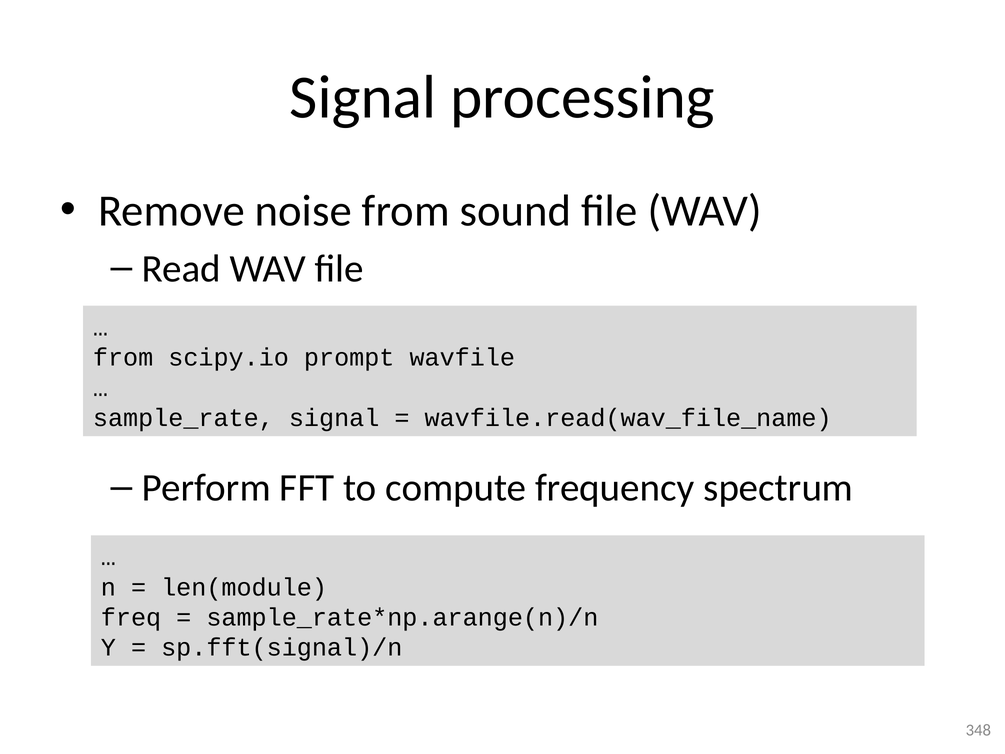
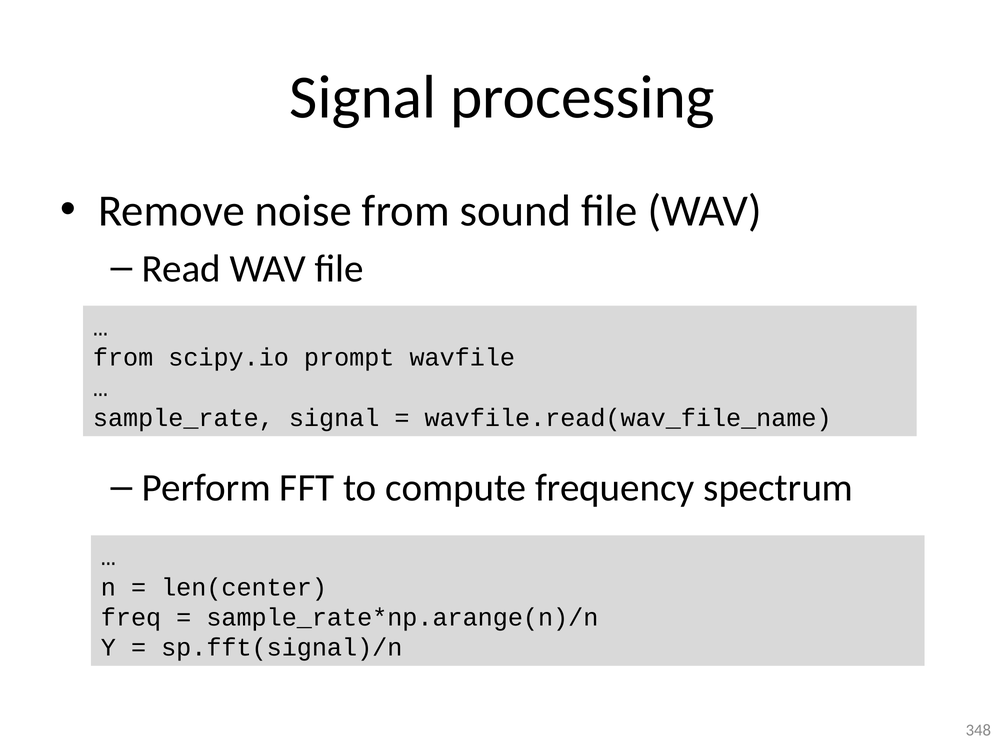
len(module: len(module -> len(center (244, 587)
